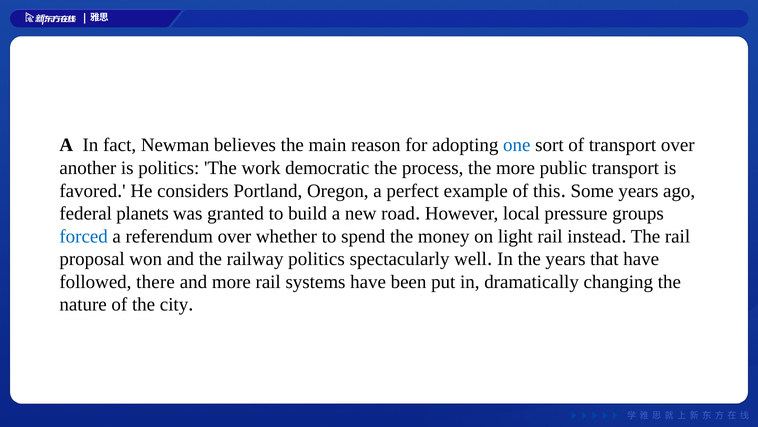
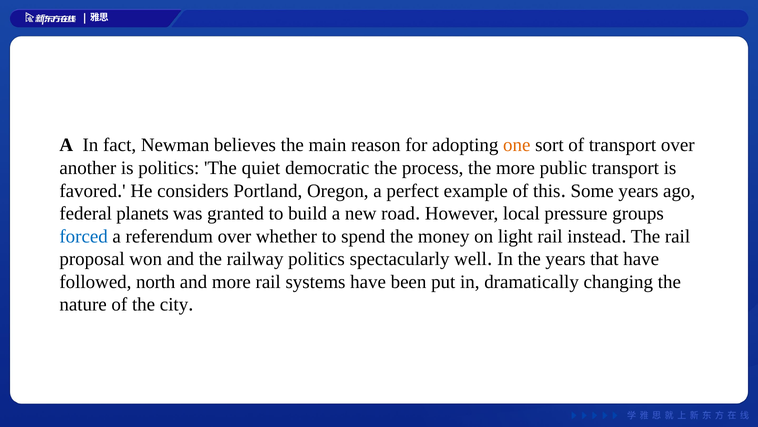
one colour: blue -> orange (517, 145)
work: work -> quiet (261, 168)
there: there -> north (156, 281)
